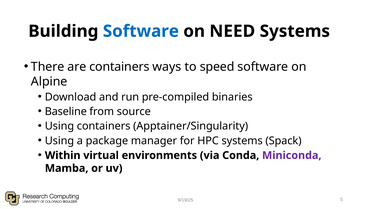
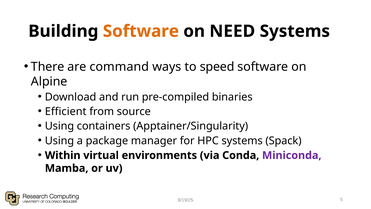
Software colour: blue -> orange (141, 31)
are containers: containers -> command (119, 67)
Baseline: Baseline -> Efficient (66, 111)
